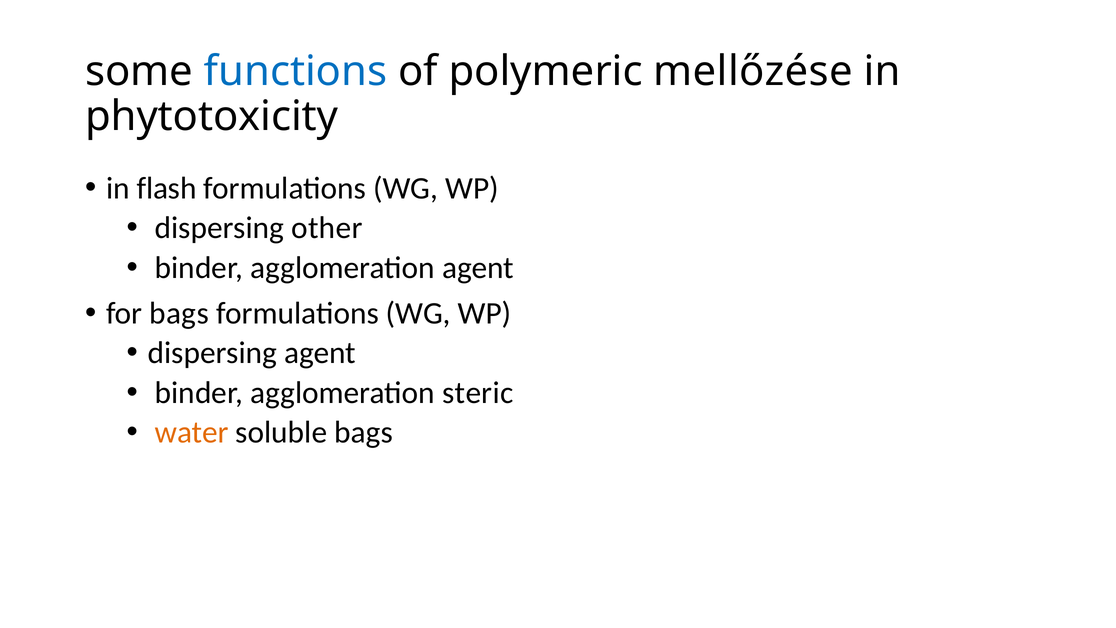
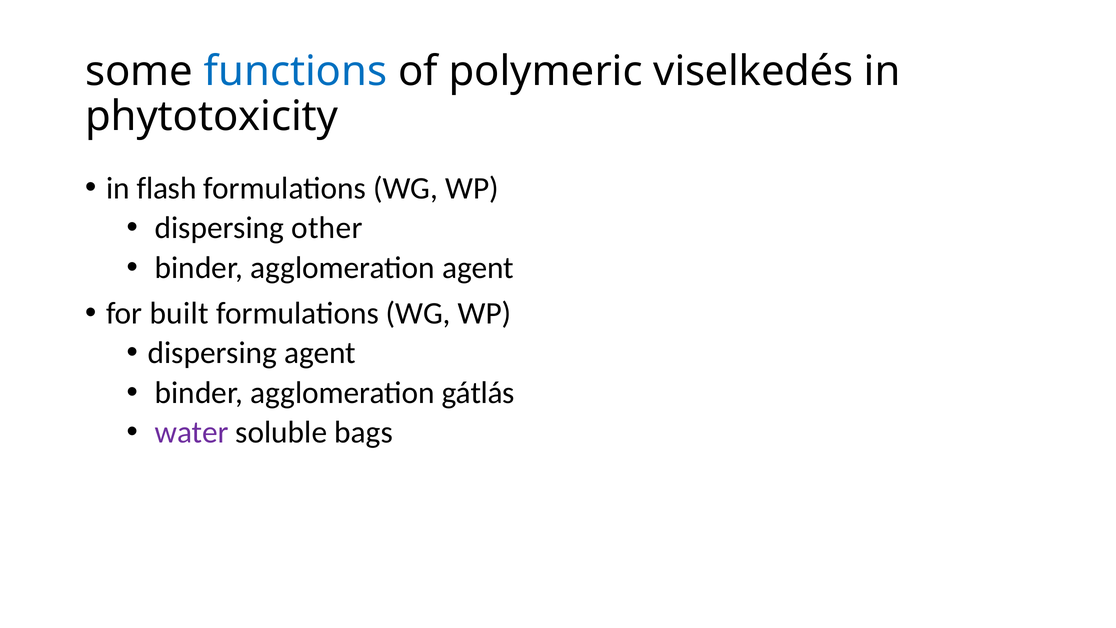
mellőzése: mellőzése -> viselkedés (753, 71)
for bags: bags -> built (179, 313)
steric: steric -> gátlás (478, 393)
water colour: orange -> purple (192, 432)
